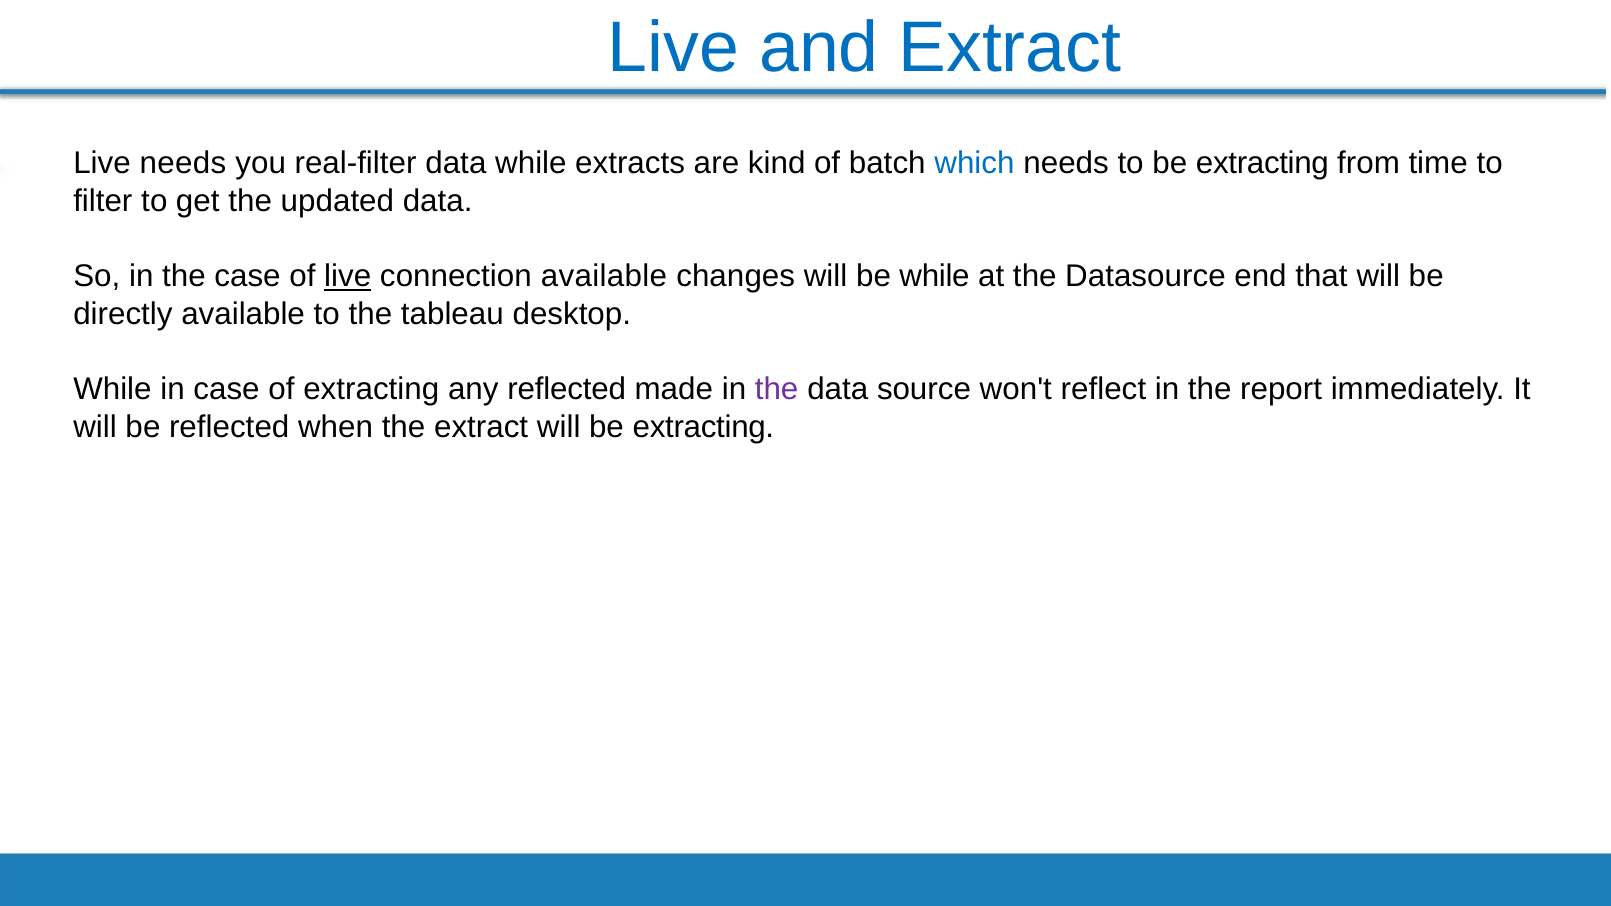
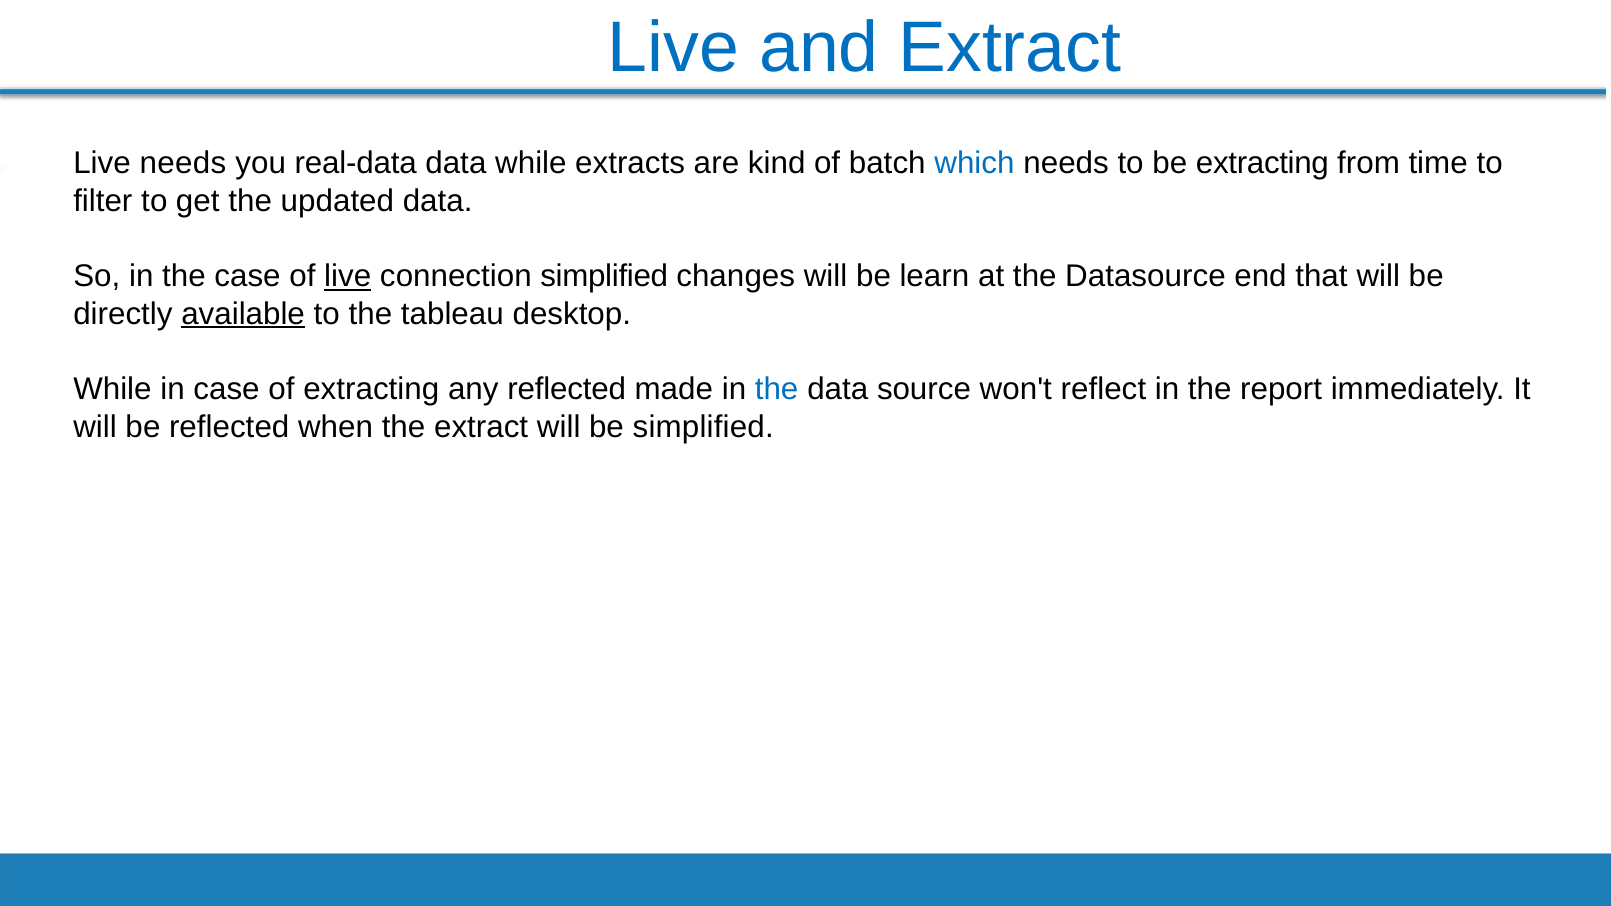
real-filter: real-filter -> real-data (356, 164)
connection available: available -> simplified (604, 276)
be while: while -> learn (934, 276)
available underline: none -> present (243, 314)
the colour: purple -> blue (777, 389)
will be extracting: extracting -> simplified (703, 427)
